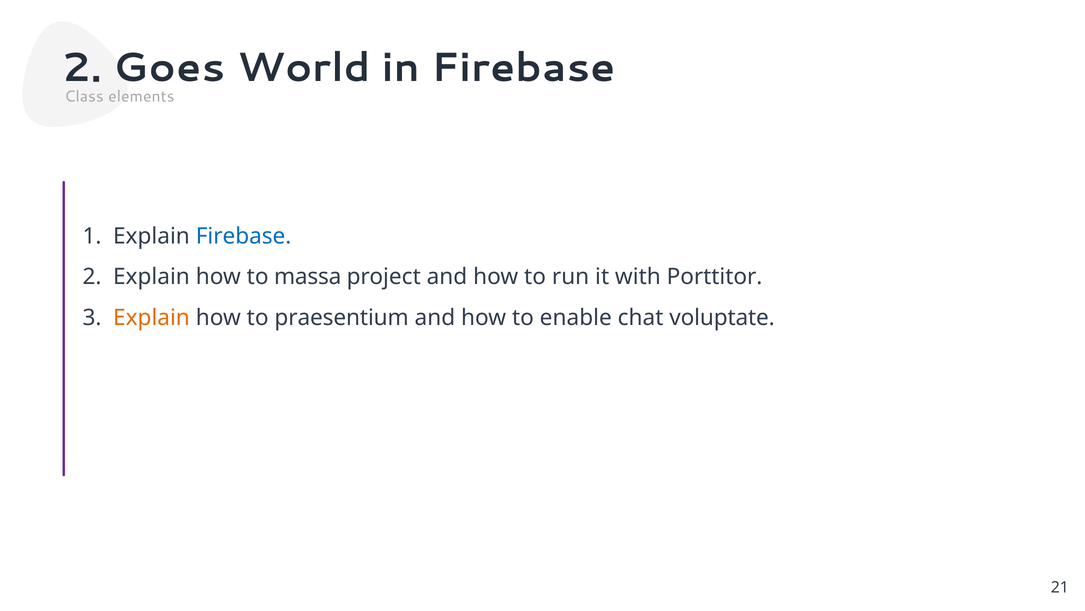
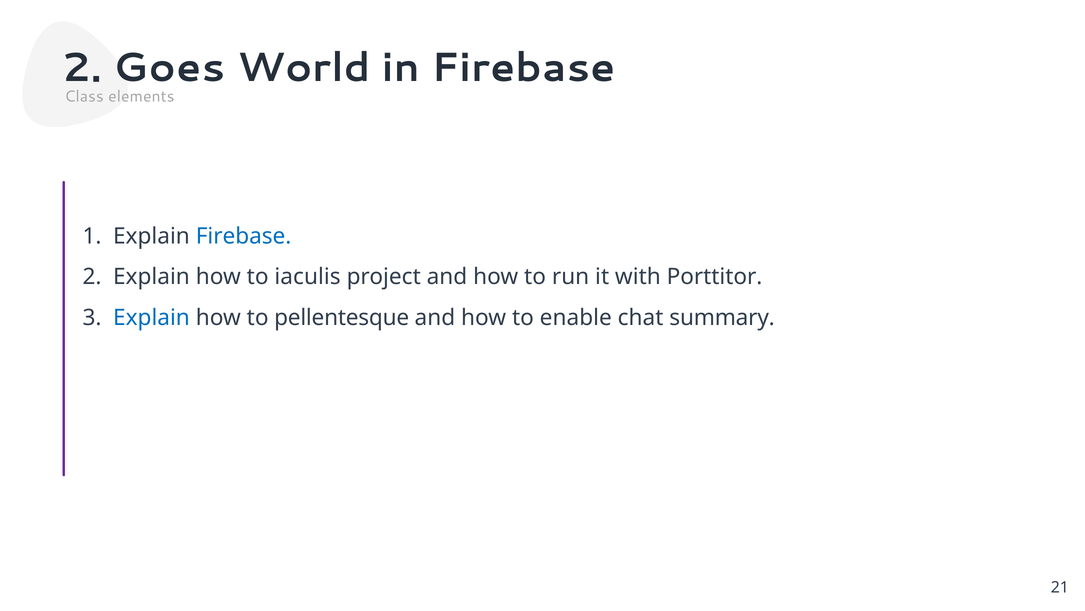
massa: massa -> iaculis (308, 277)
Explain colour: orange -> blue (151, 317)
praesentium: praesentium -> pellentesque (342, 317)
voluptate: voluptate -> summary (722, 317)
